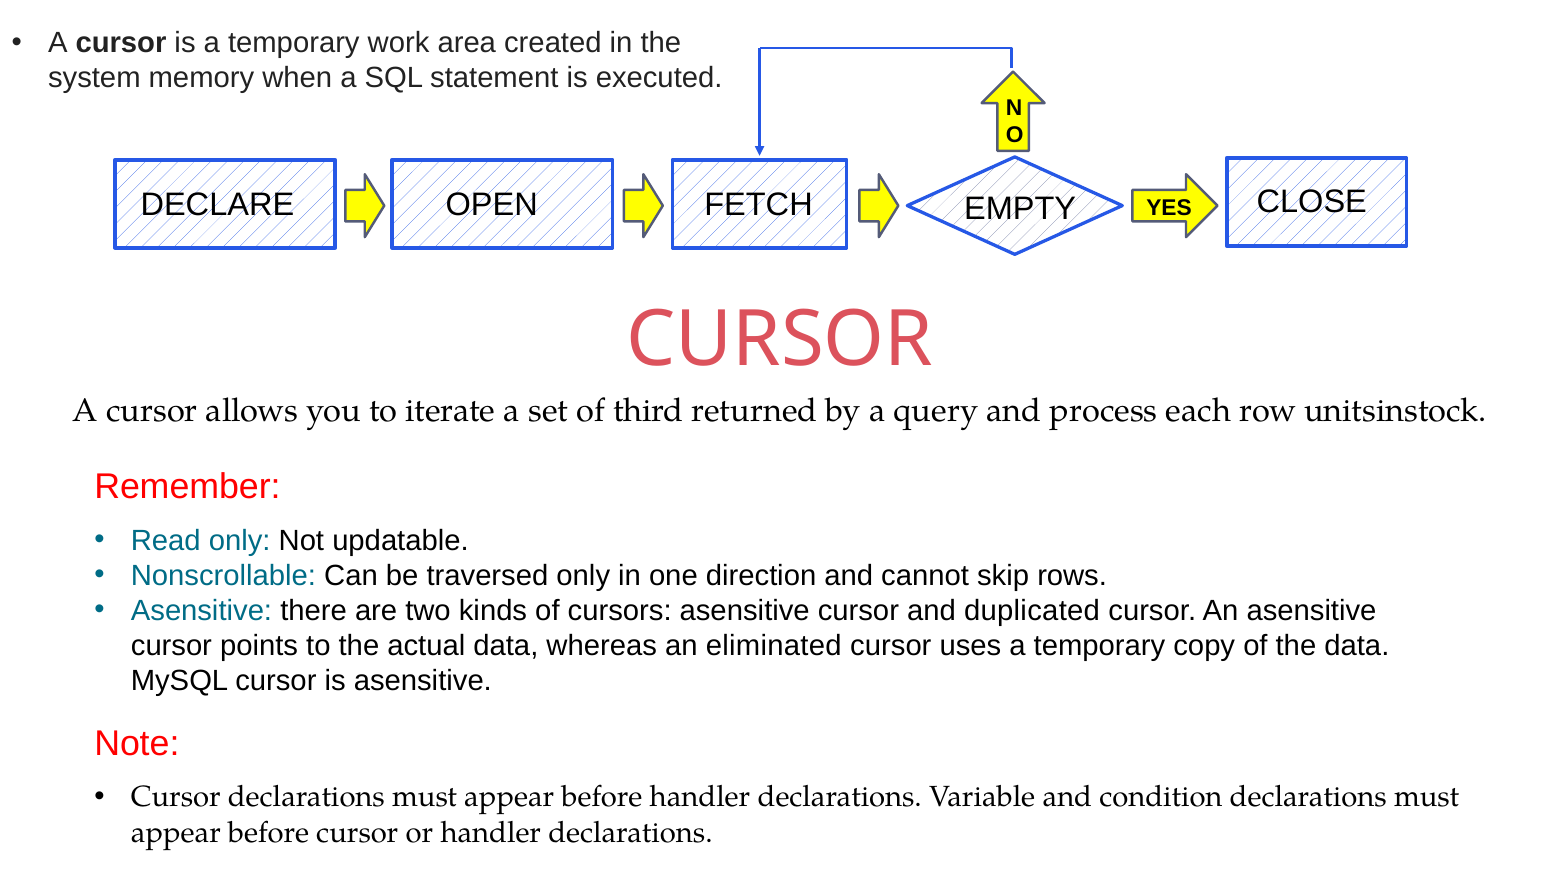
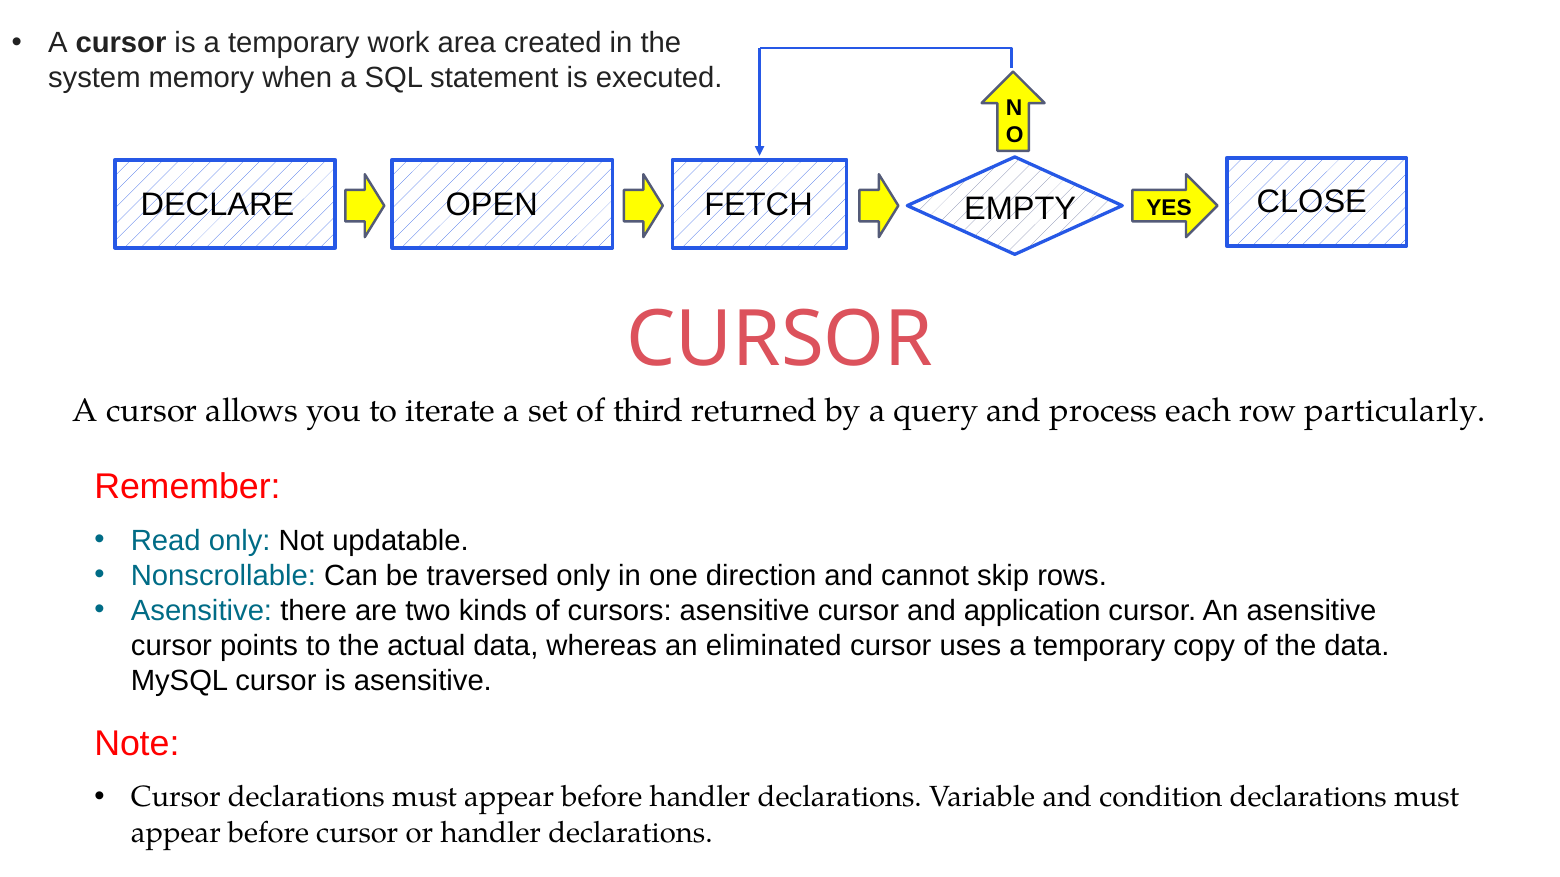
unitsinstock: unitsinstock -> particularly (1395, 411)
duplicated: duplicated -> application (1032, 611)
